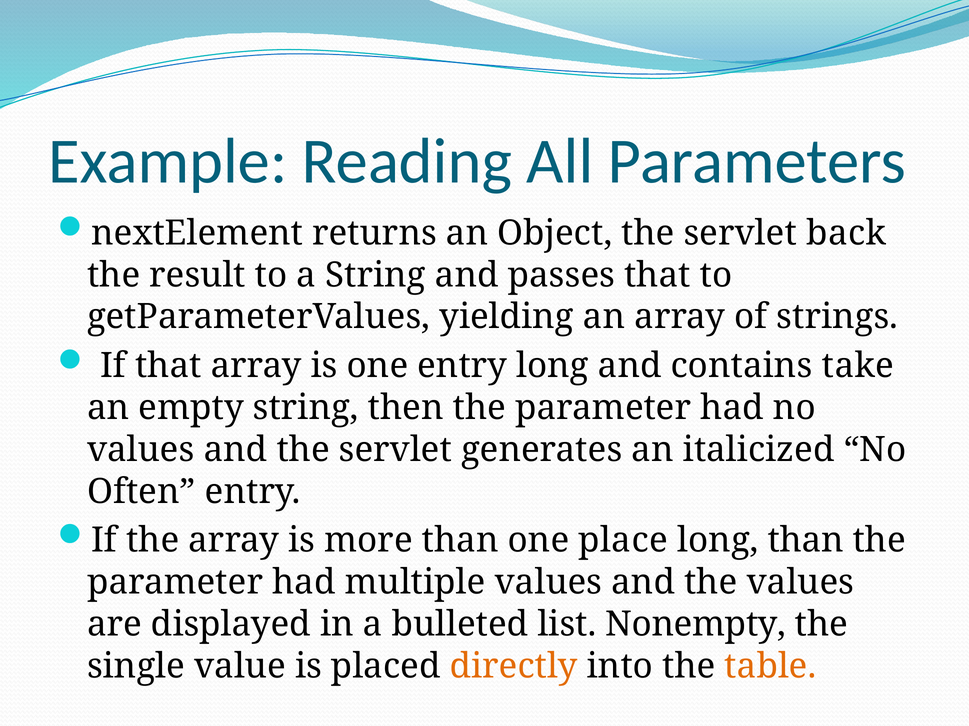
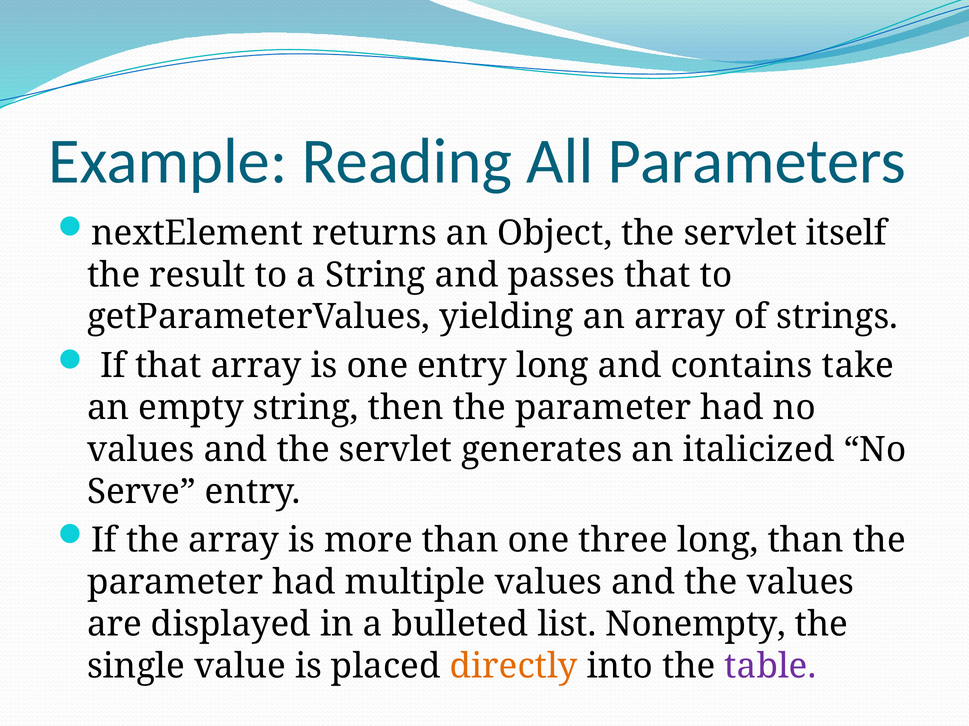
back: back -> itself (846, 233)
Often: Often -> Serve (141, 492)
place: place -> three (623, 541)
table colour: orange -> purple (770, 667)
